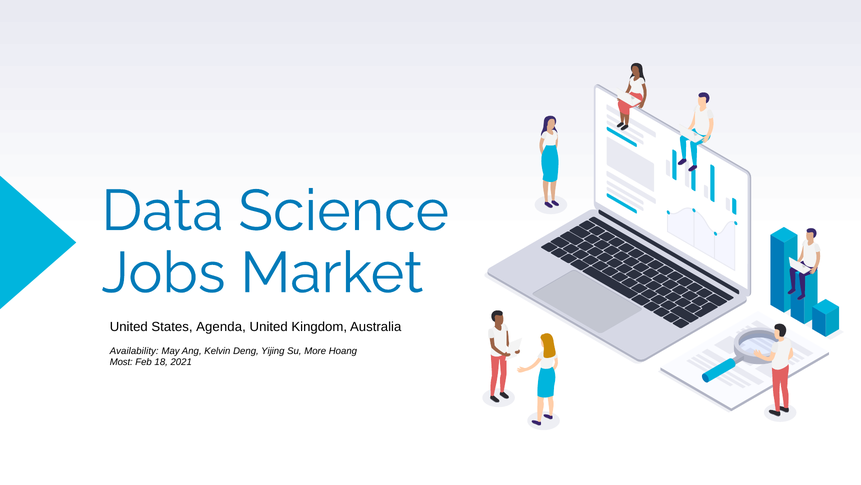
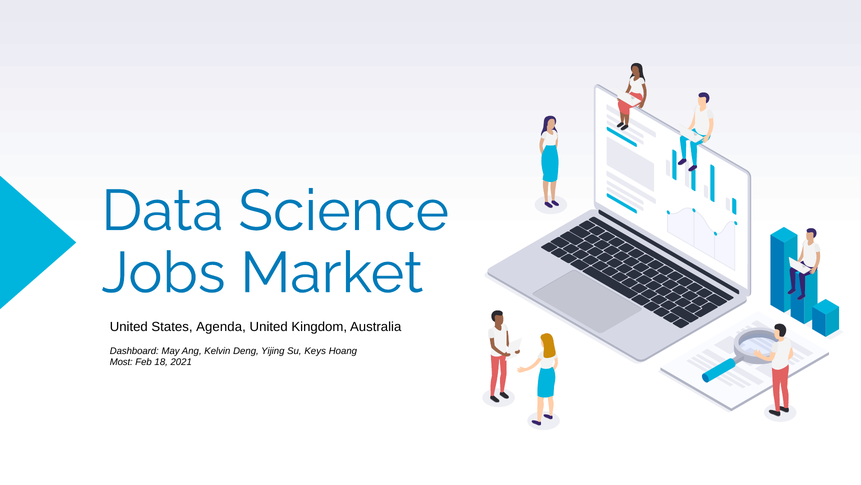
Availability: Availability -> Dashboard (134, 350)
More: More -> Keys (315, 350)
